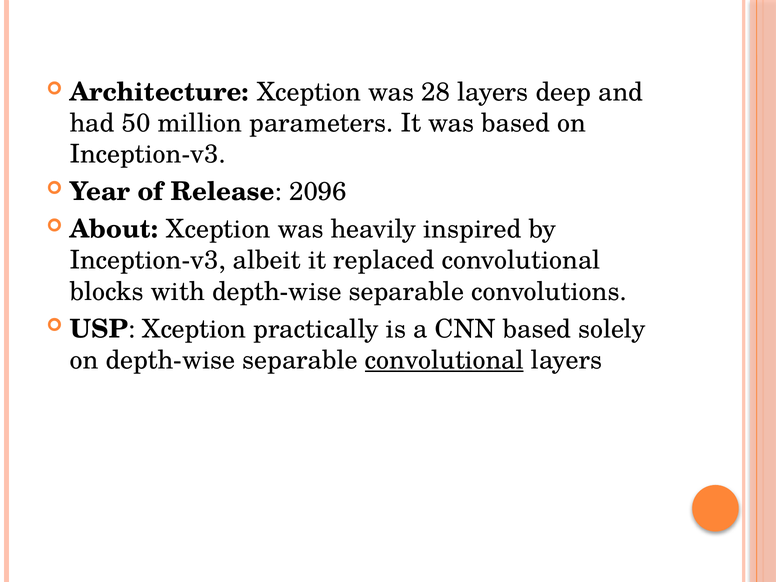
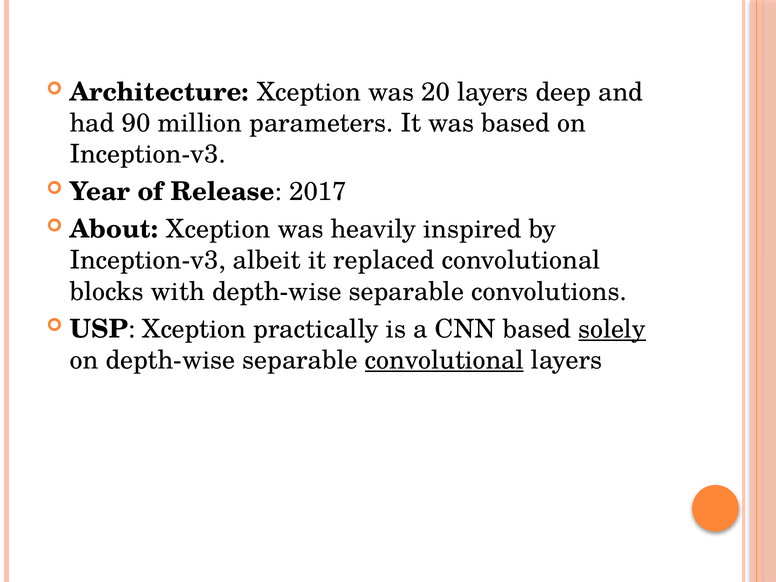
28: 28 -> 20 (436, 92)
50: 50 -> 90 (136, 123)
2096: 2096 -> 2017 (318, 192)
solely underline: none -> present (612, 329)
